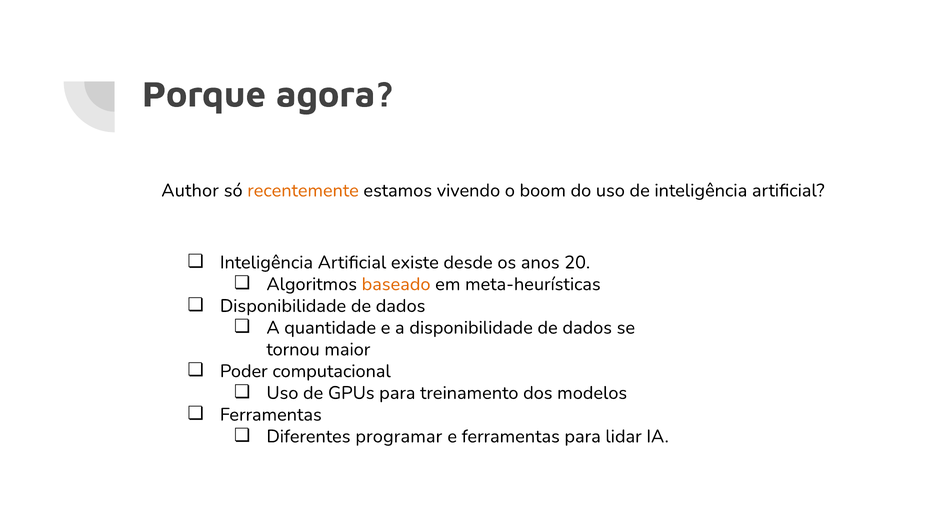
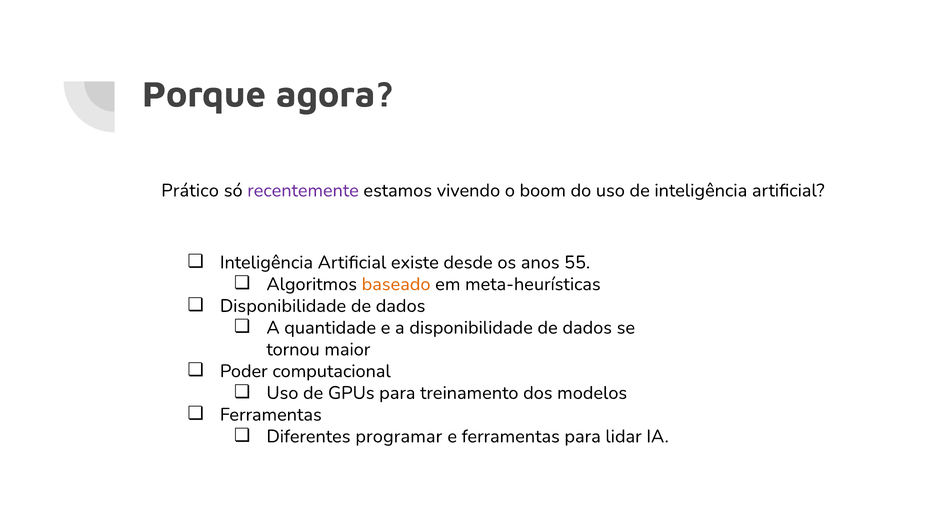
Author: Author -> Prático (190, 190)
recentemente colour: orange -> purple (303, 190)
20: 20 -> 55 (577, 262)
